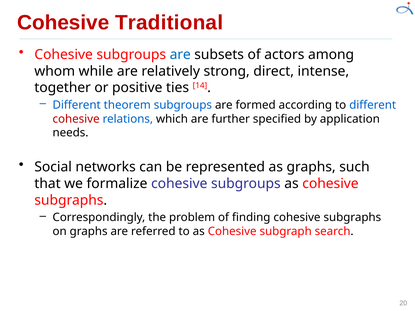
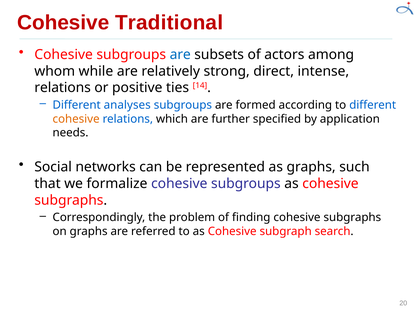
together: together -> relations (63, 88)
theorem: theorem -> analyses (127, 105)
cohesive colour: red -> orange (76, 119)
